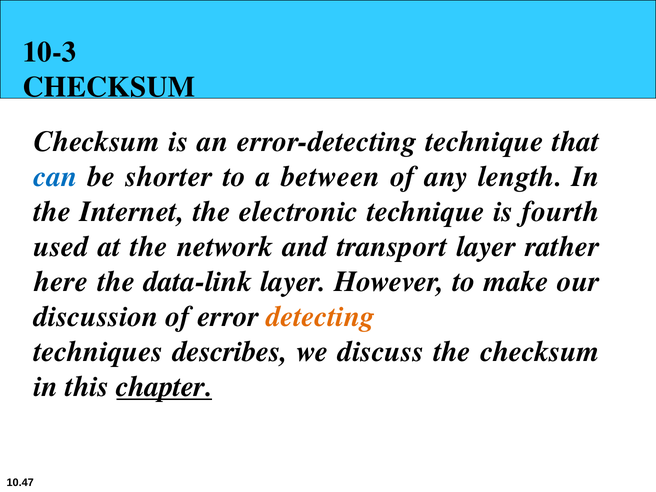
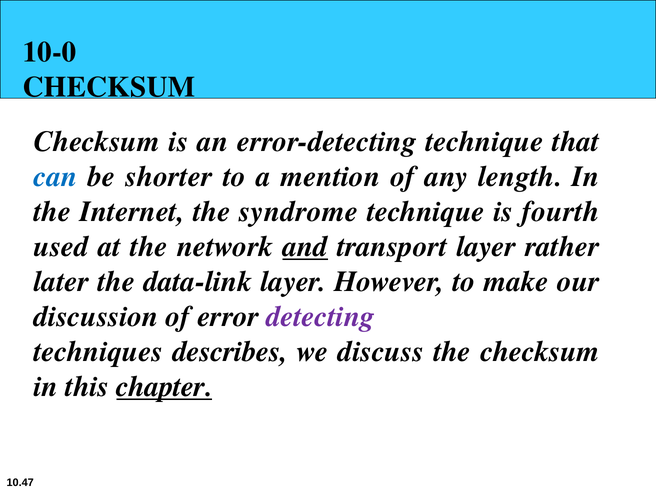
10-3: 10-3 -> 10-0 (50, 52)
between: between -> mention (331, 177)
electronic: electronic -> syndrome (299, 212)
and underline: none -> present (305, 247)
here: here -> later (61, 282)
detecting colour: orange -> purple (321, 317)
